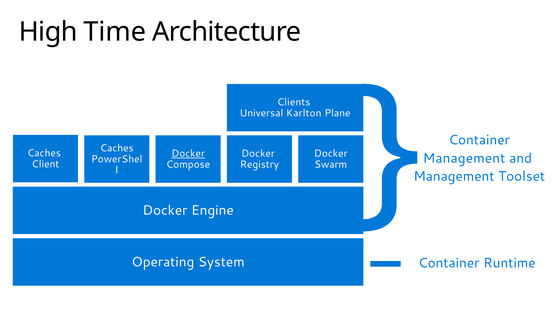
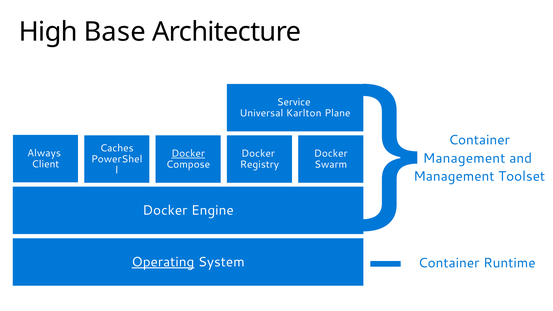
Time: Time -> Base (115, 32)
Clients: Clients -> Service (294, 102)
Caches: Caches -> Always (44, 153)
Operating underline: none -> present (163, 262)
